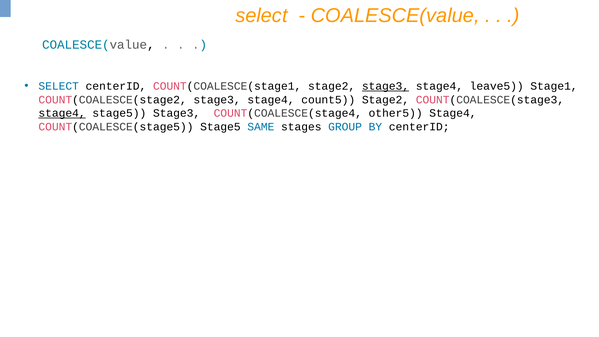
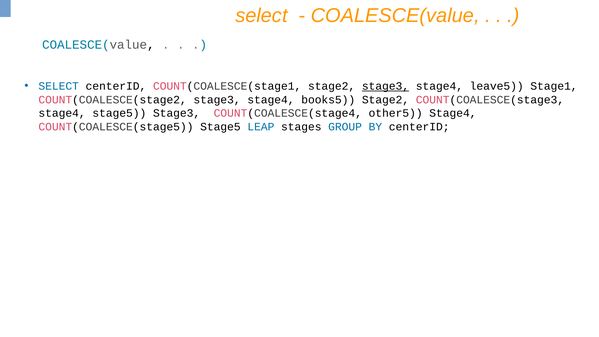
count5: count5 -> books5 (328, 100)
stage4 underline: present -> none (62, 113)
SAME: SAME -> LEAP (261, 127)
